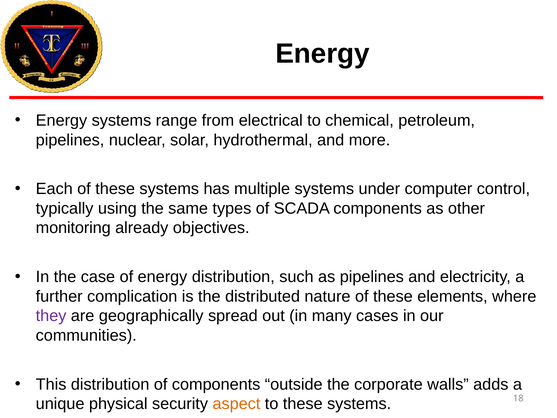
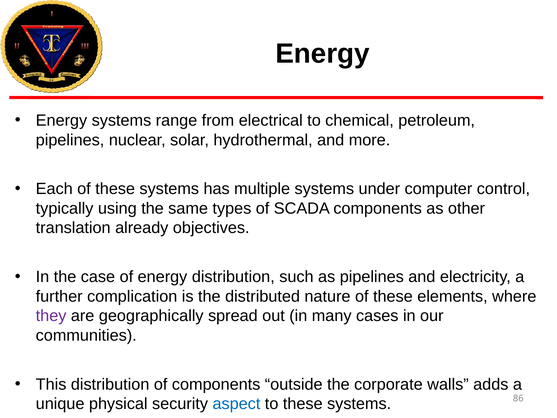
monitoring: monitoring -> translation (73, 228)
aspect colour: orange -> blue (236, 404)
18: 18 -> 86 (518, 398)
